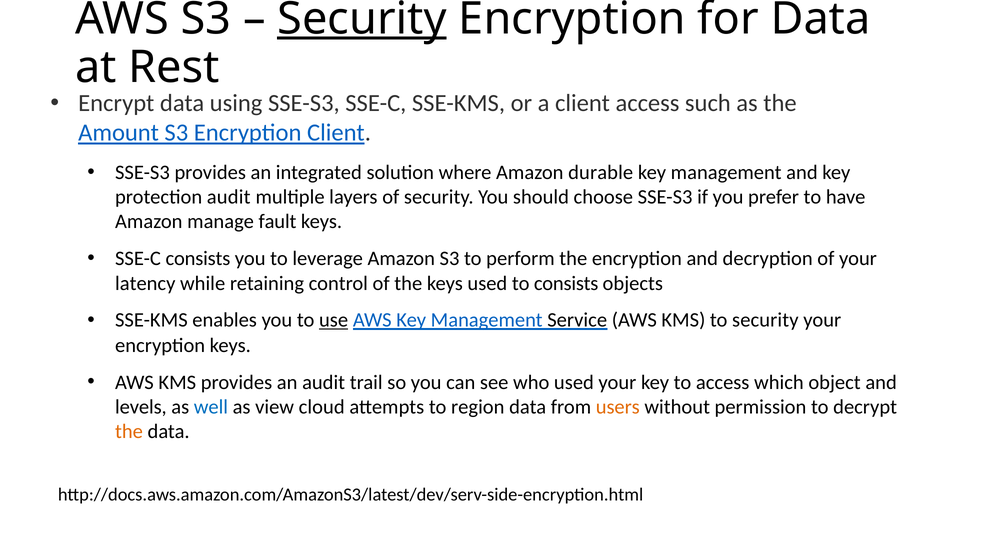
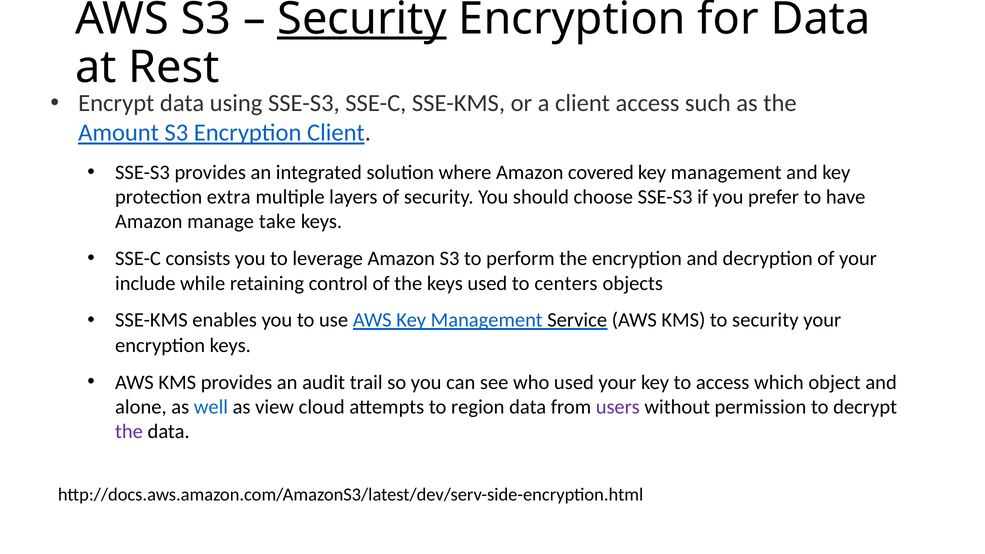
durable: durable -> covered (601, 172)
protection audit: audit -> extra (229, 197)
fault: fault -> take (277, 222)
latency: latency -> include (145, 283)
to consists: consists -> centers (566, 283)
use underline: present -> none (334, 320)
levels: levels -> alone (141, 407)
users colour: orange -> purple (618, 407)
the colour: orange -> purple (129, 432)
